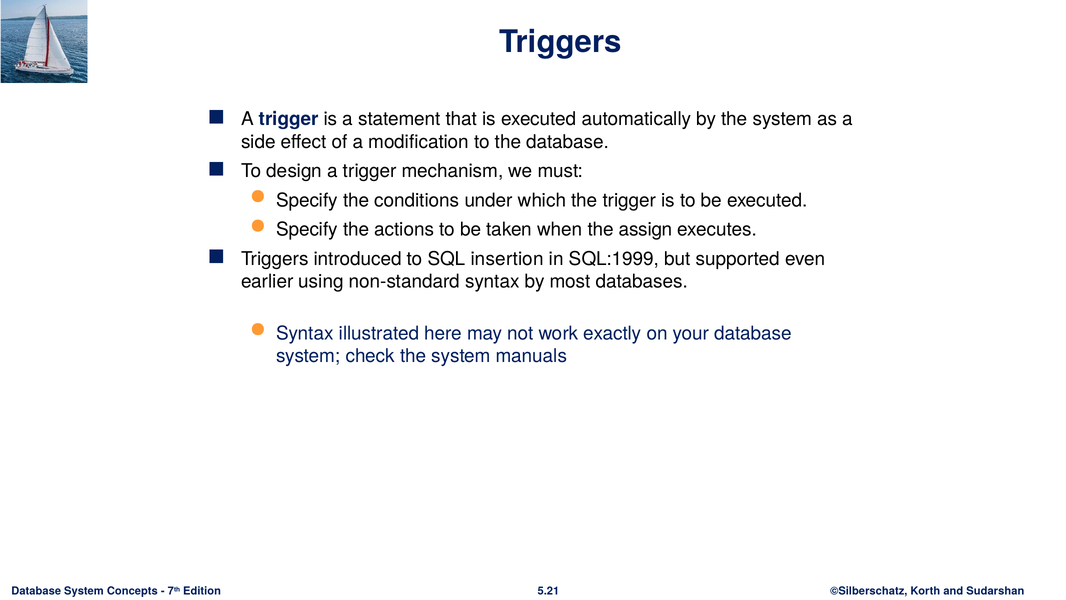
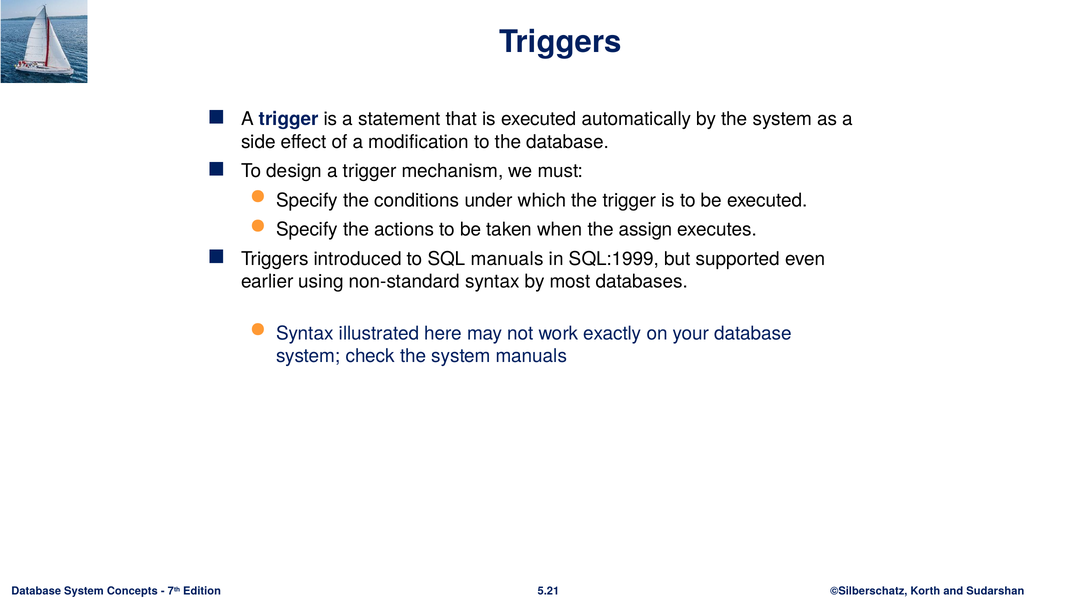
SQL insertion: insertion -> manuals (507, 259)
